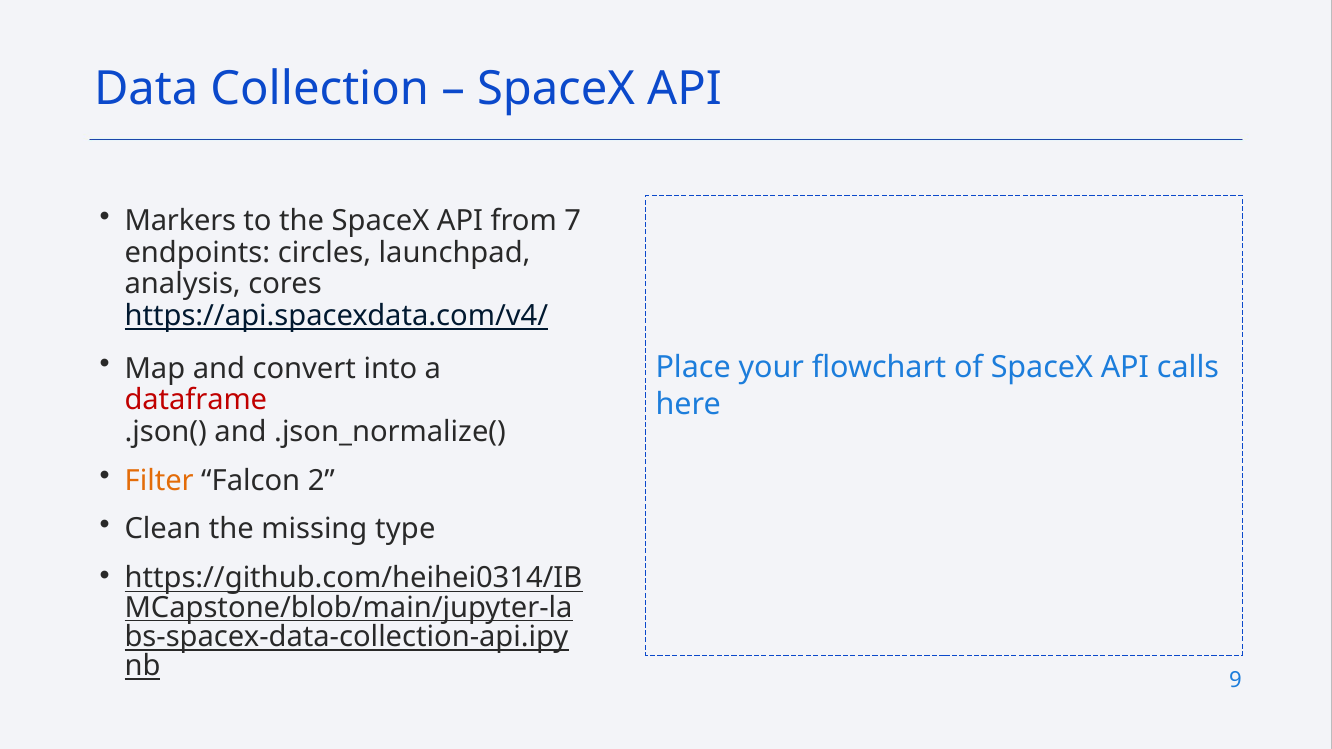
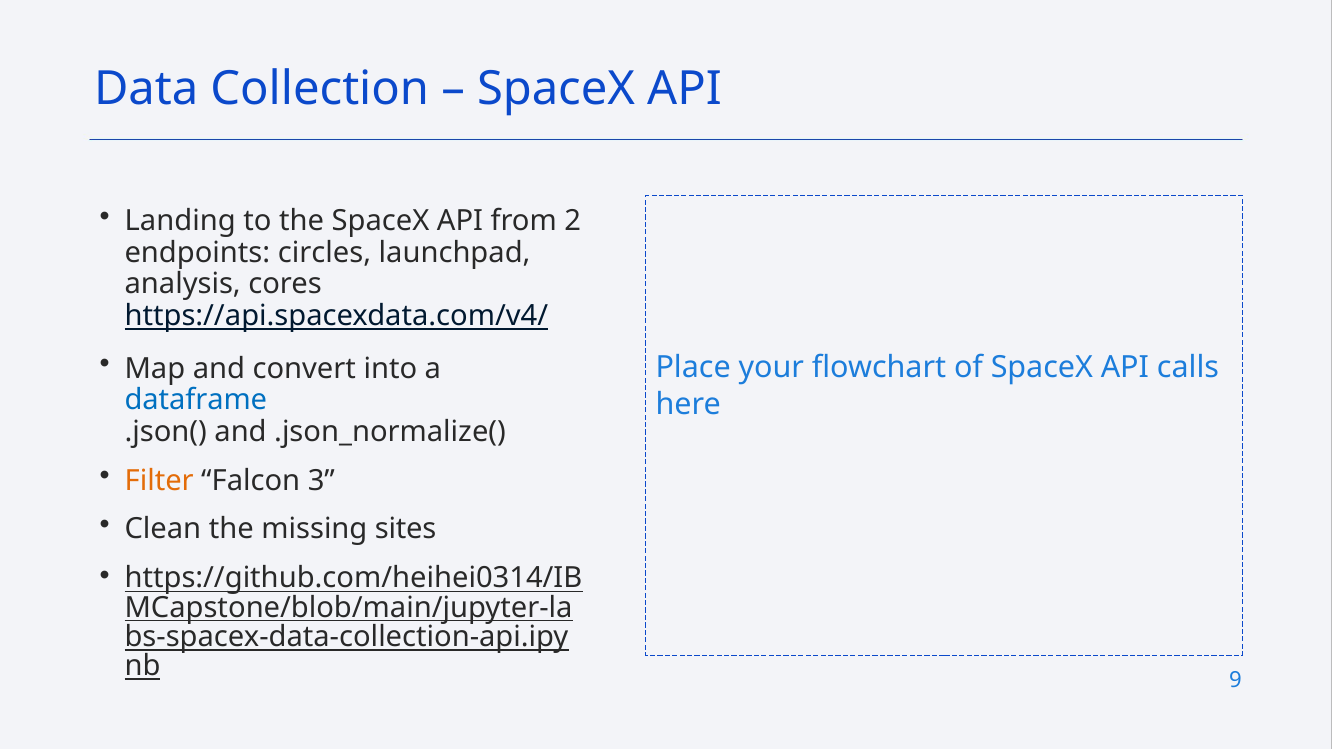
Markers: Markers -> Landing (180, 221)
7: 7 -> 2 (573, 221)
dataframe colour: red -> blue (196, 400)
2: 2 -> 3 (321, 481)
type: type -> sites (406, 530)
